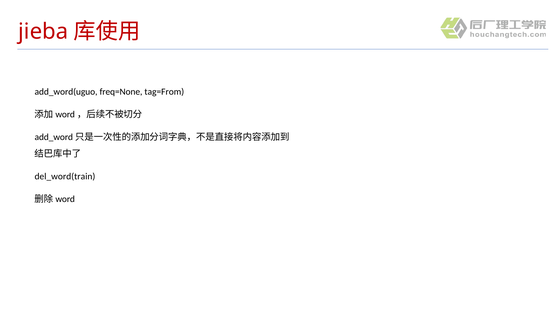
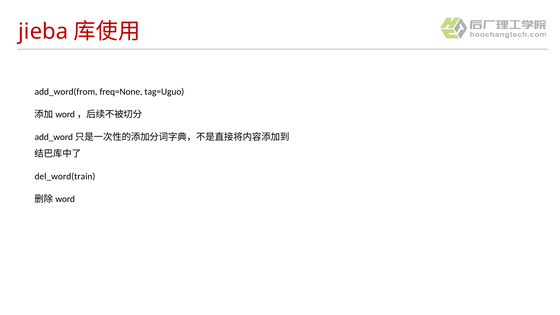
add_word(uguo: add_word(uguo -> add_word(from (66, 92)
tag=From: tag=From -> tag=Uguo (164, 92)
